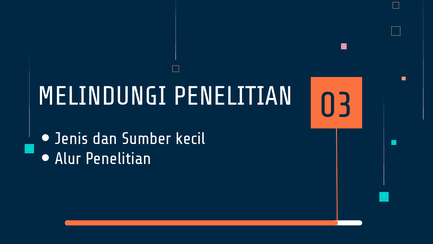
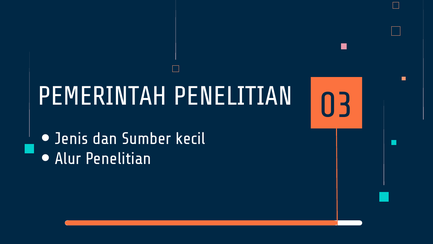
MELINDUNGI: MELINDUNGI -> PEMERINTAH (102, 96)
